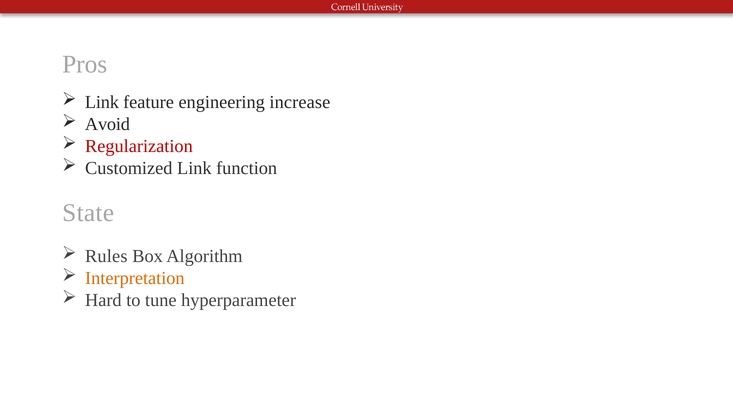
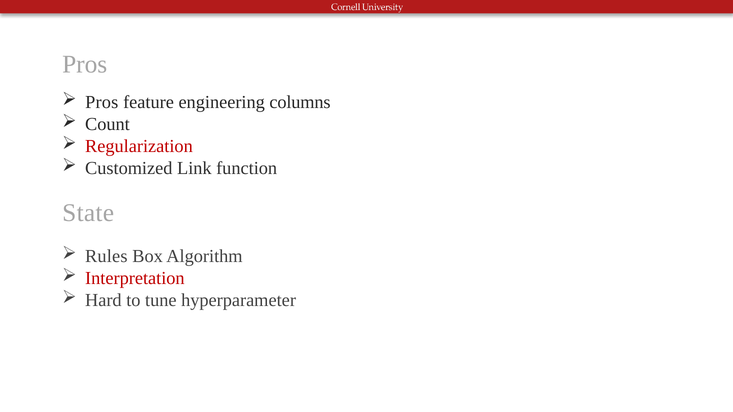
Link: Link -> Pros (102, 102)
increase: increase -> columns (300, 102)
Avoid: Avoid -> Count (107, 124)
Interpretation colour: orange -> red (135, 278)
